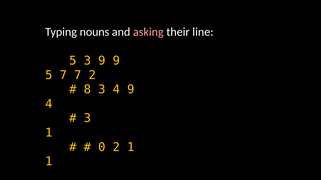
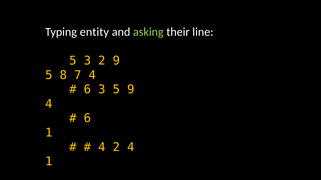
nouns: nouns -> entity (94, 32)
asking colour: pink -> light green (148, 32)
3 9: 9 -> 2 (102, 61)
5 7: 7 -> 8 (63, 75)
7 2: 2 -> 4 (92, 75)
8: 8 -> 6 (87, 90)
3 4: 4 -> 5 (116, 90)
3: 3 -> 6 (87, 119)
0: 0 -> 4 (102, 148)
2 1: 1 -> 4 (131, 148)
